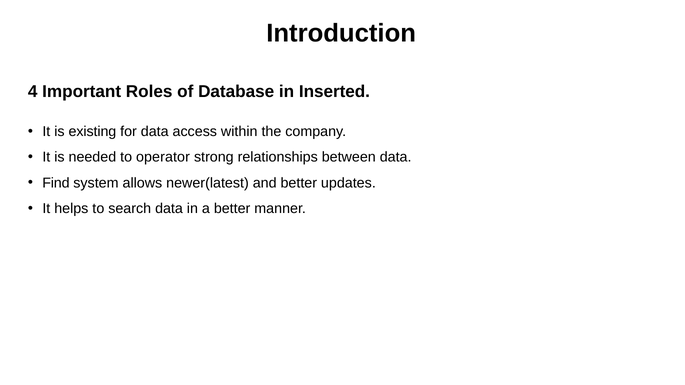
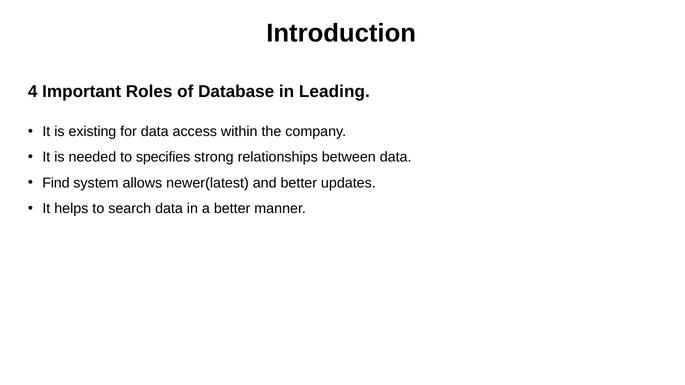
Inserted: Inserted -> Leading (334, 92)
operator: operator -> specifies (163, 157)
